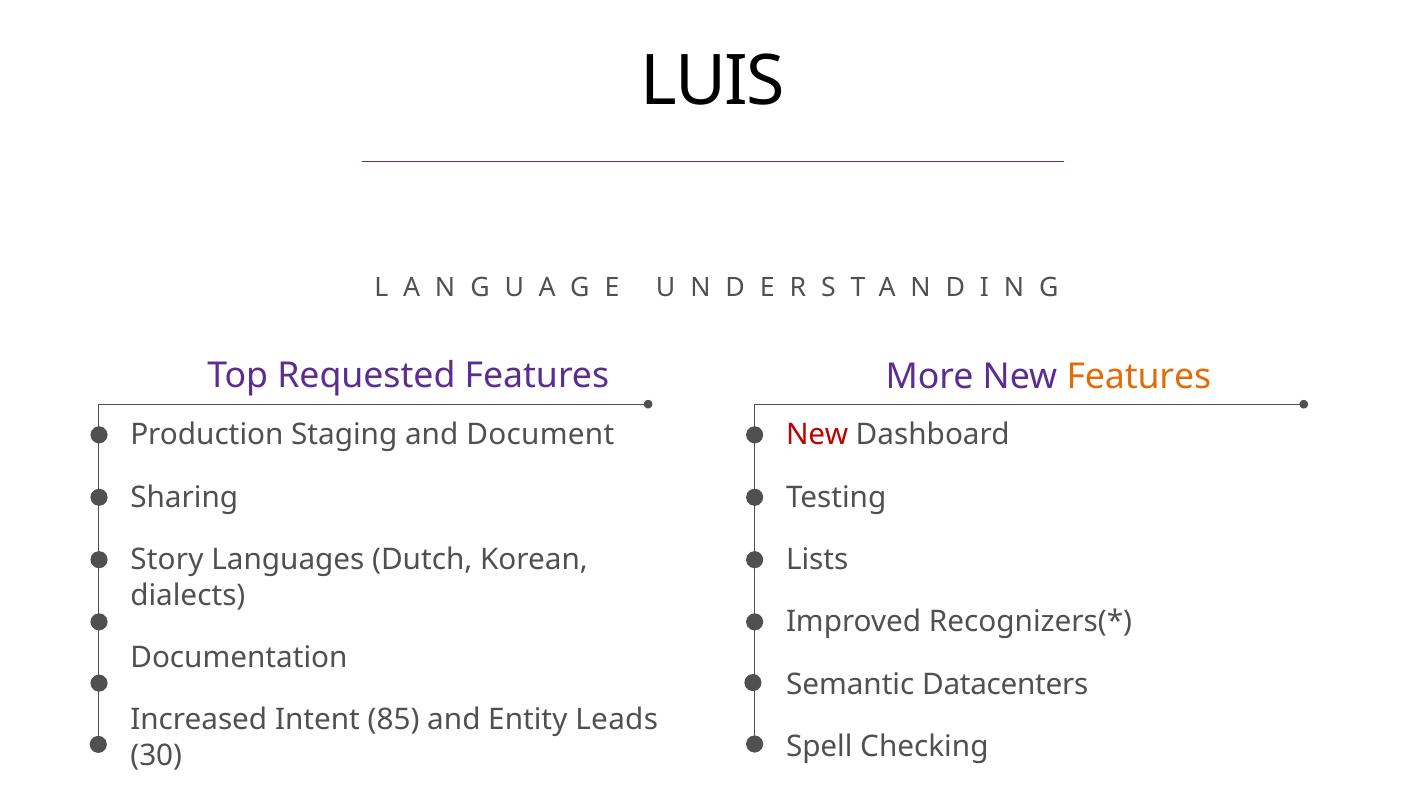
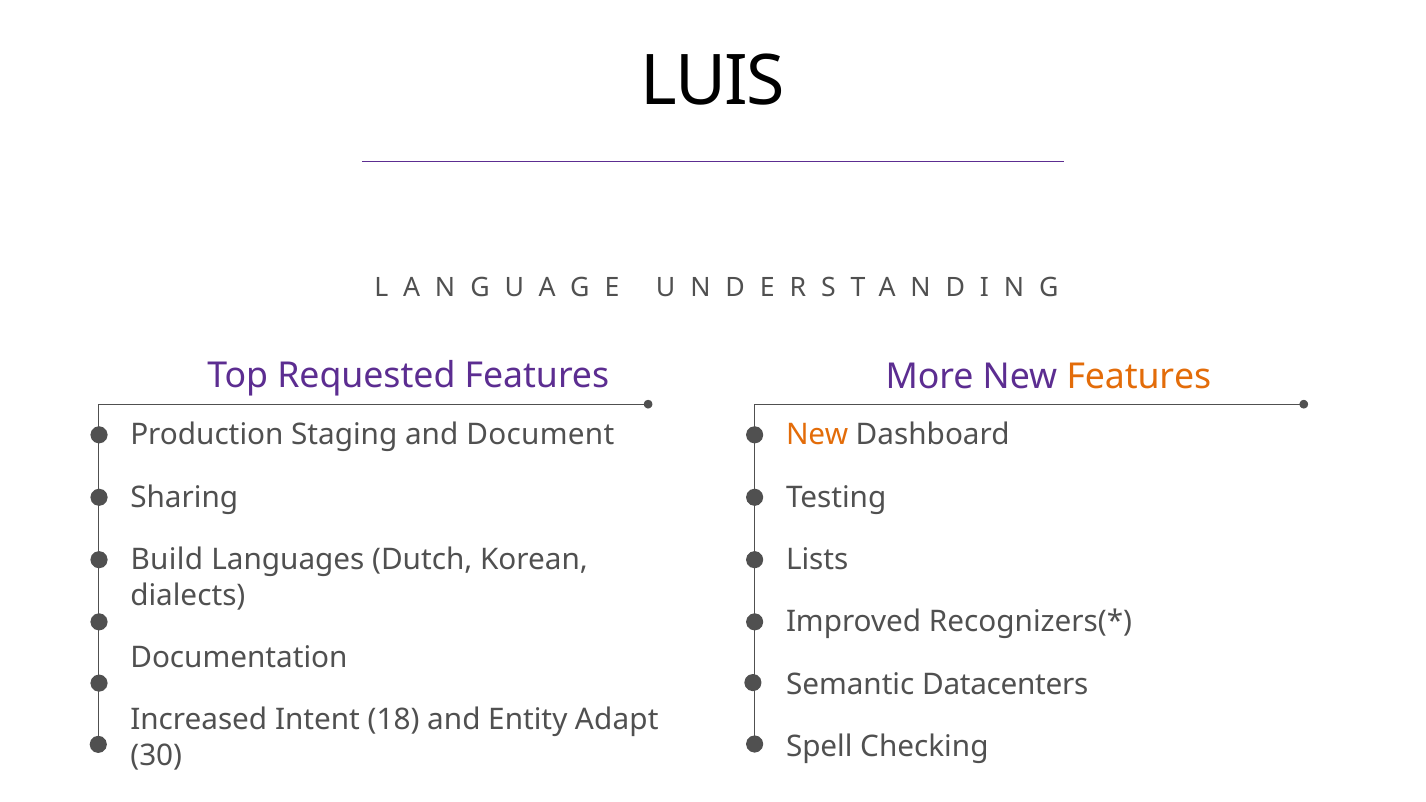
New colour: red -> orange (817, 435)
Story: Story -> Build (167, 560)
85: 85 -> 18 (394, 720)
Leads: Leads -> Adapt (617, 720)
